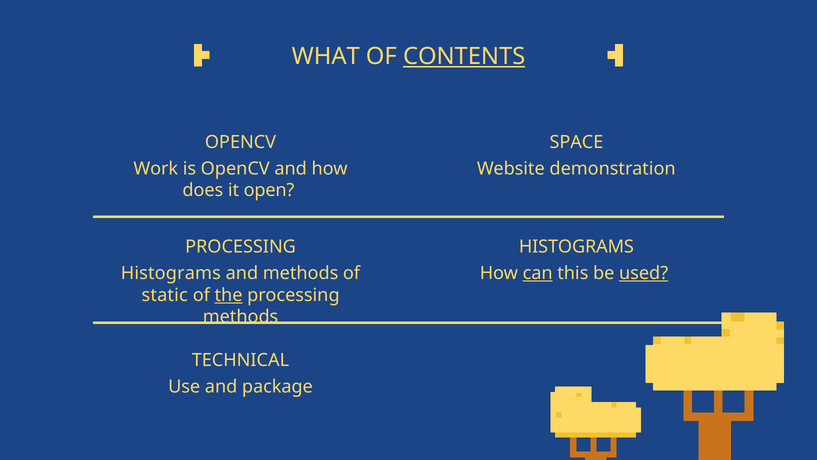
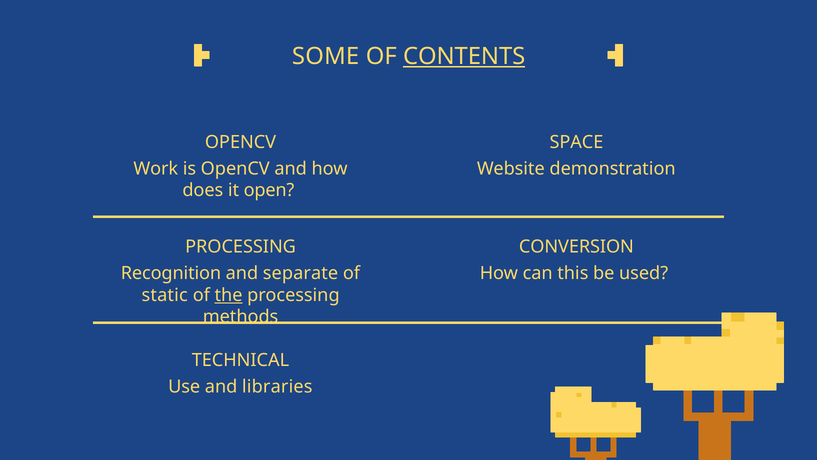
WHAT: WHAT -> SOME (326, 56)
HISTOGRAMS: HISTOGRAMS -> CONVERSION (576, 247)
Histograms: Histograms -> Recognition (171, 273)
and methods: methods -> separate (301, 273)
can underline: present -> none (538, 273)
used underline: present -> none (644, 273)
package: package -> libraries (277, 386)
